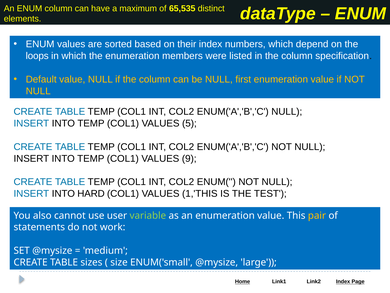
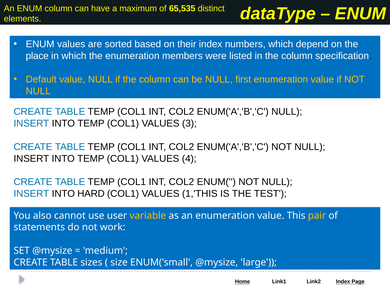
loops: loops -> place (37, 56)
5: 5 -> 3 (189, 123)
9: 9 -> 4 (189, 158)
variable colour: light green -> yellow (148, 215)
